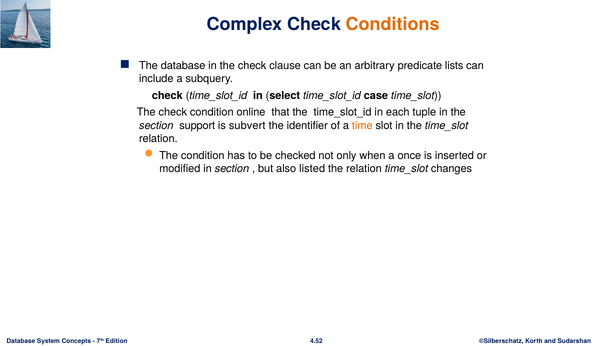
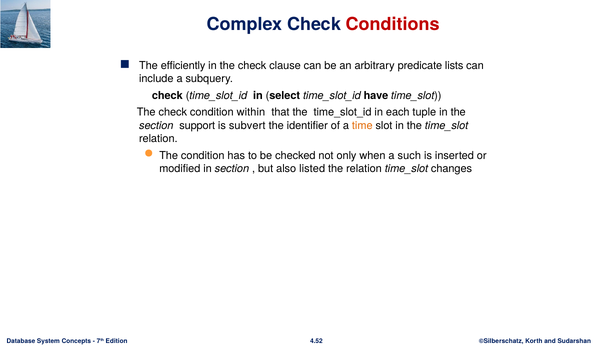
Conditions colour: orange -> red (393, 24)
The database: database -> efficiently (183, 66)
case: case -> have (376, 95)
online: online -> within (251, 112)
once: once -> such (409, 155)
